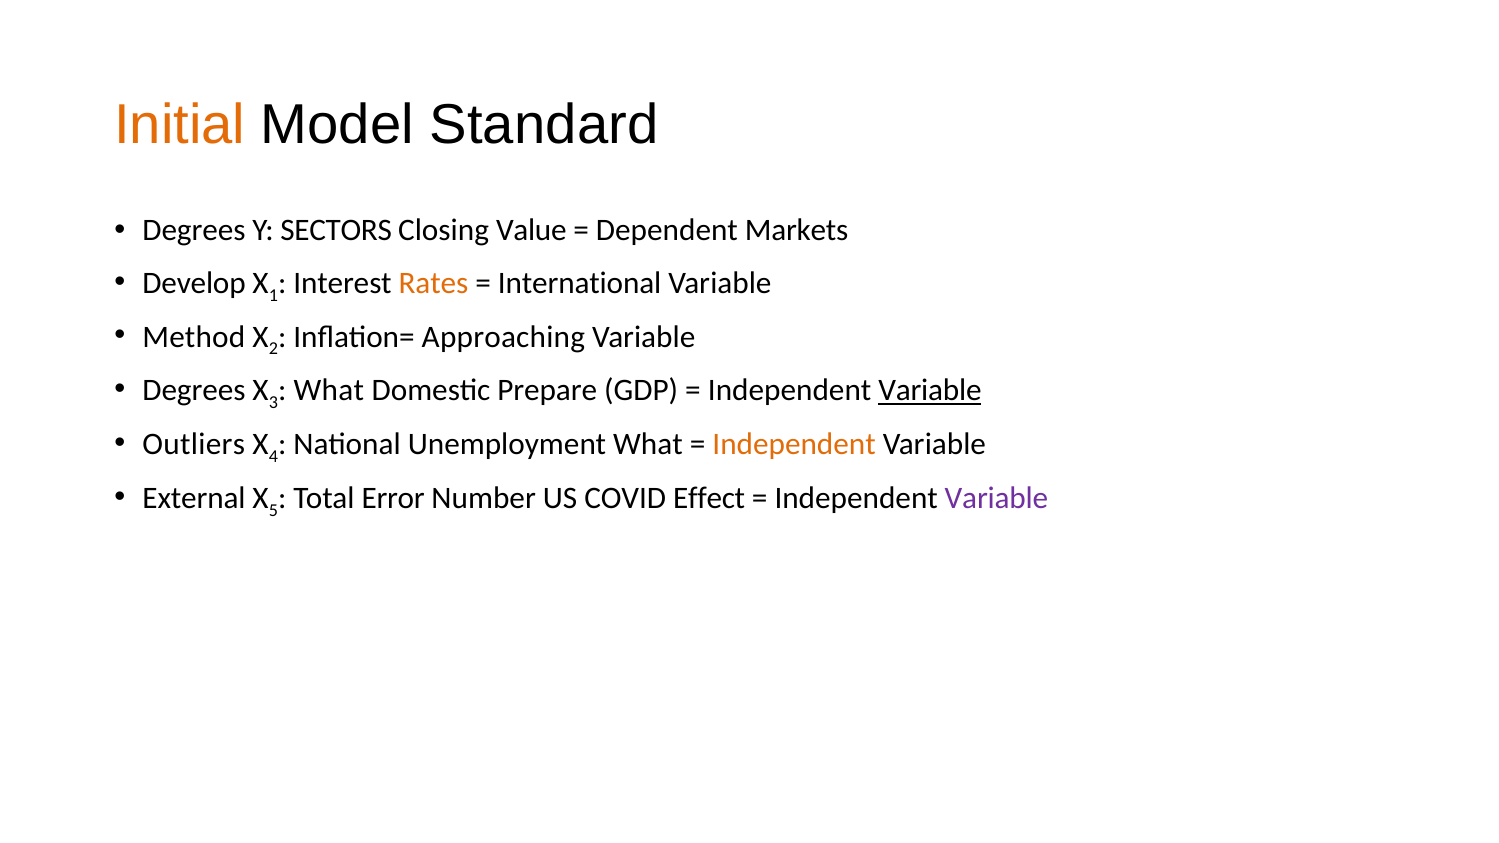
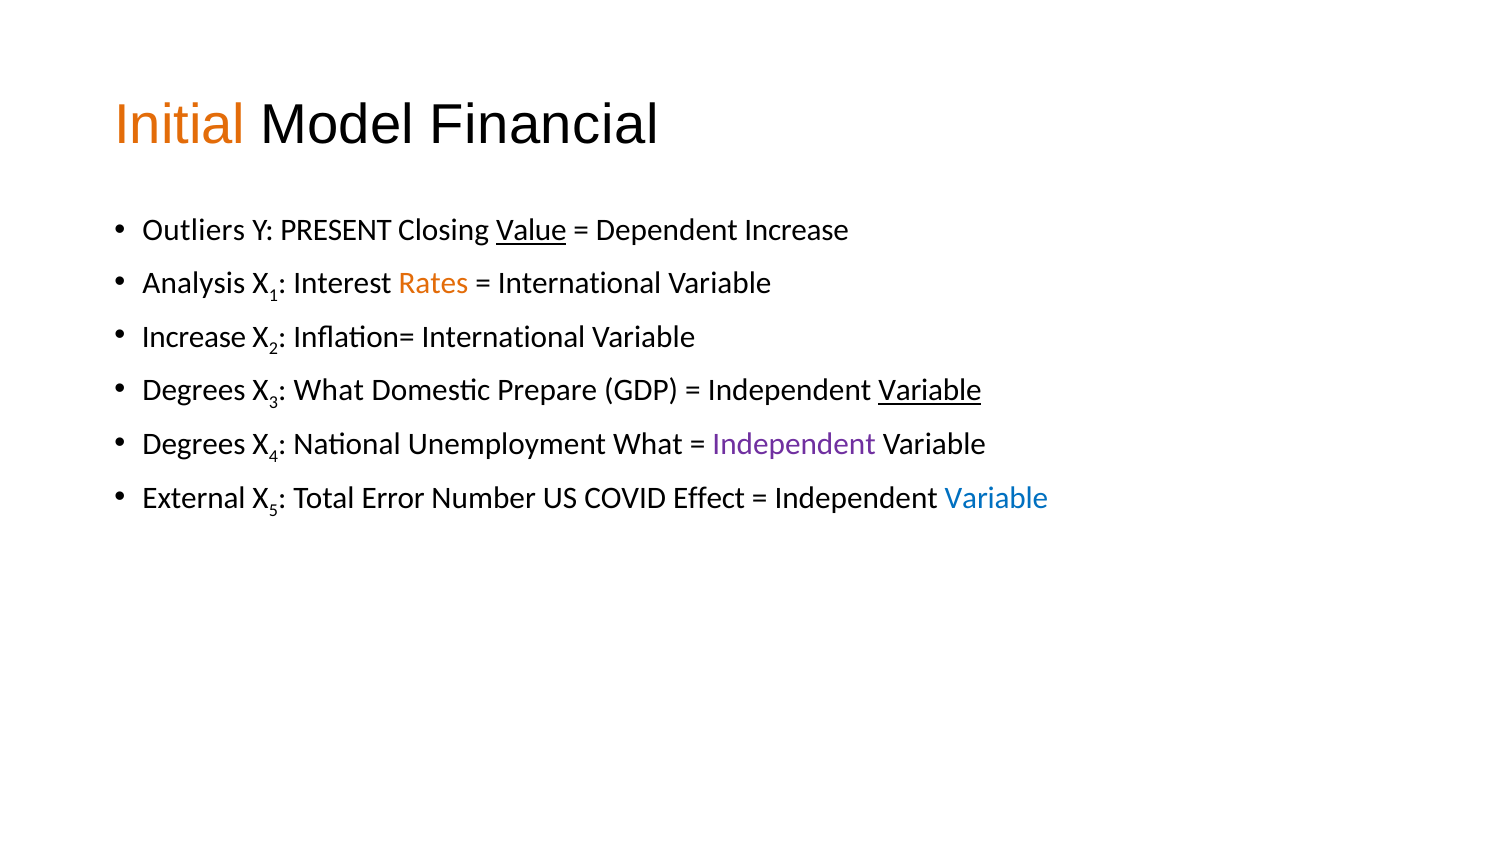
Standard: Standard -> Financial (544, 125)
Degrees: Degrees -> Outliers (194, 231)
SECTORS: SECTORS -> PRESENT (336, 231)
Value underline: none -> present (531, 231)
Dependent Markets: Markets -> Increase (797, 231)
Develop: Develop -> Analysis (194, 283)
Method: Method -> Increase (194, 337)
Inflation= Approaching: Approaching -> International (504, 337)
Outliers: Outliers -> Degrees (194, 444)
Independent colour: orange -> purple (794, 444)
Variable colour: purple -> blue (996, 498)
